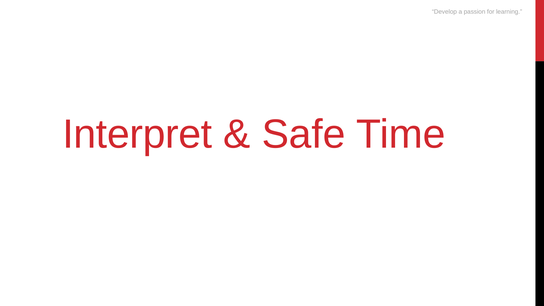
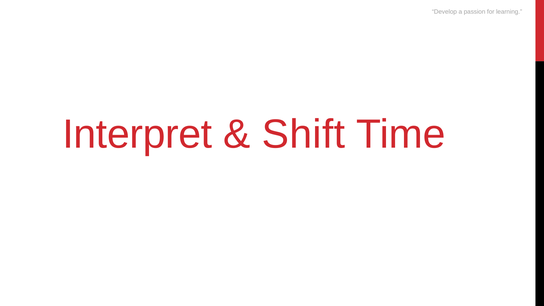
Safe: Safe -> Shift (304, 134)
